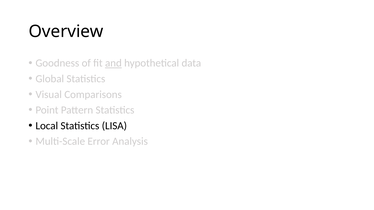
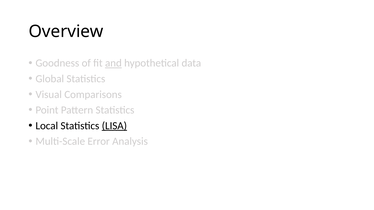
LISA underline: none -> present (114, 126)
